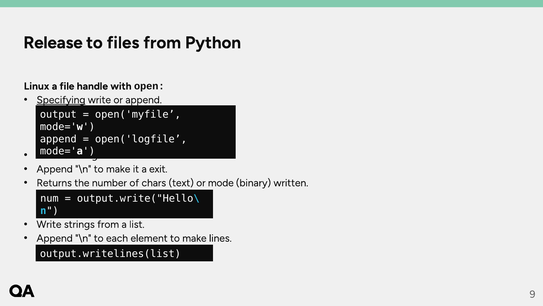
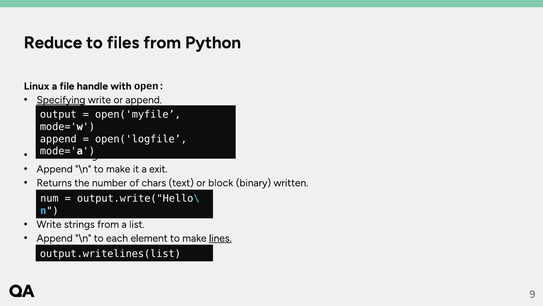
Release: Release -> Reduce (53, 43)
mode: mode -> block (221, 183)
lines underline: none -> present (220, 238)
